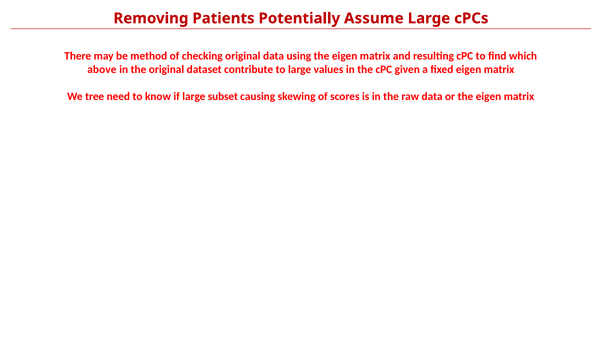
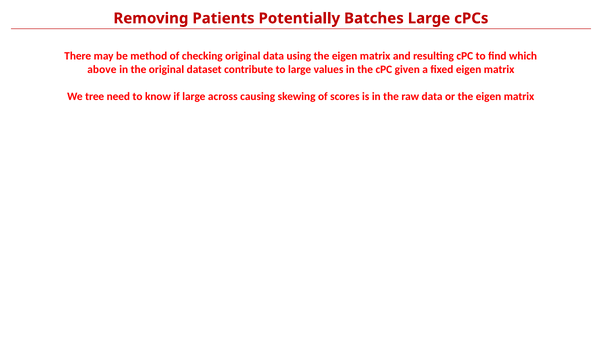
Assume: Assume -> Batches (374, 18)
subset: subset -> across (223, 96)
